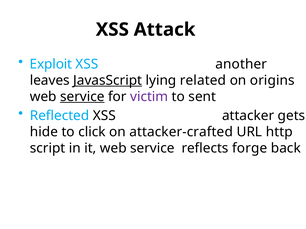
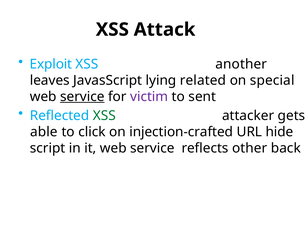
JavasScript underline: present -> none (108, 81)
origins: origins -> special (272, 81)
XSS colour: black -> green (104, 116)
hide: hide -> able (44, 132)
attacker-crafted: attacker-crafted -> injection-crafted (181, 132)
http: http -> hide (279, 132)
forge: forge -> other (250, 149)
